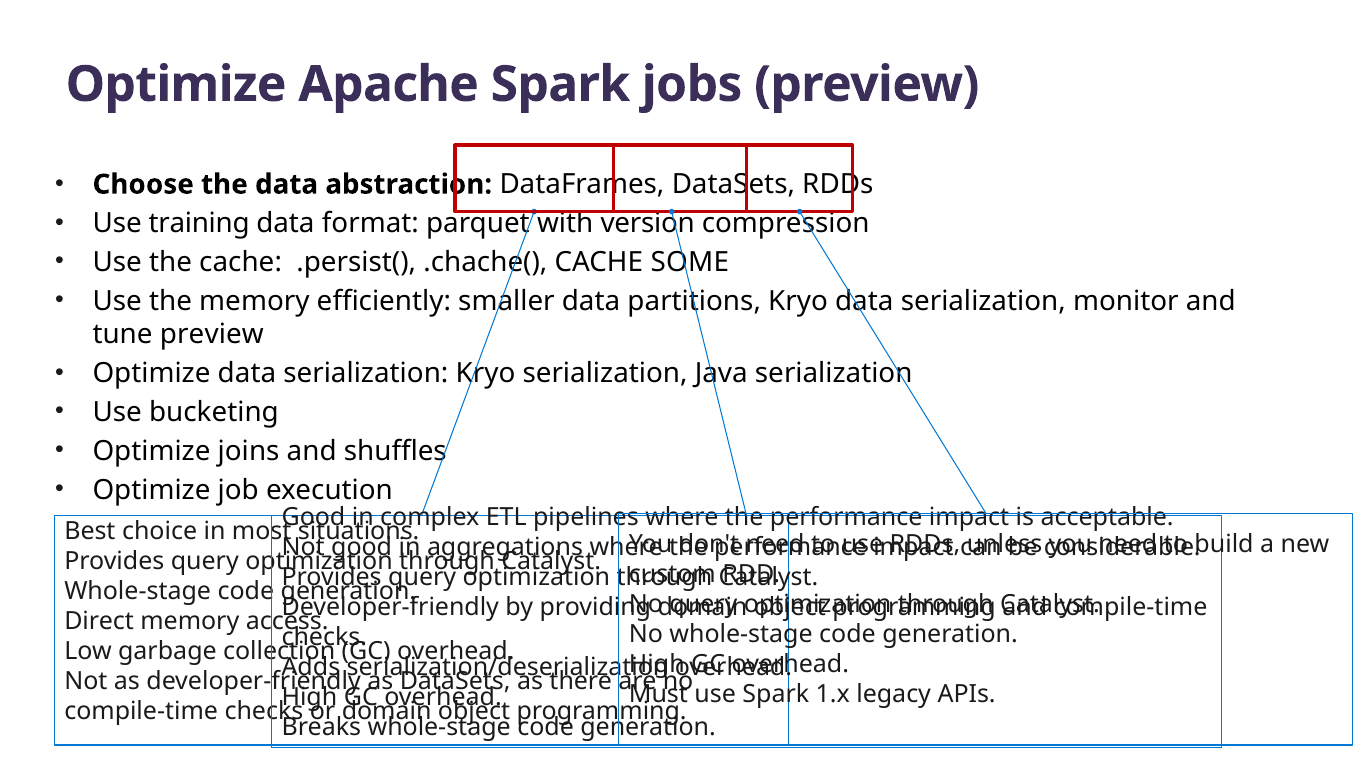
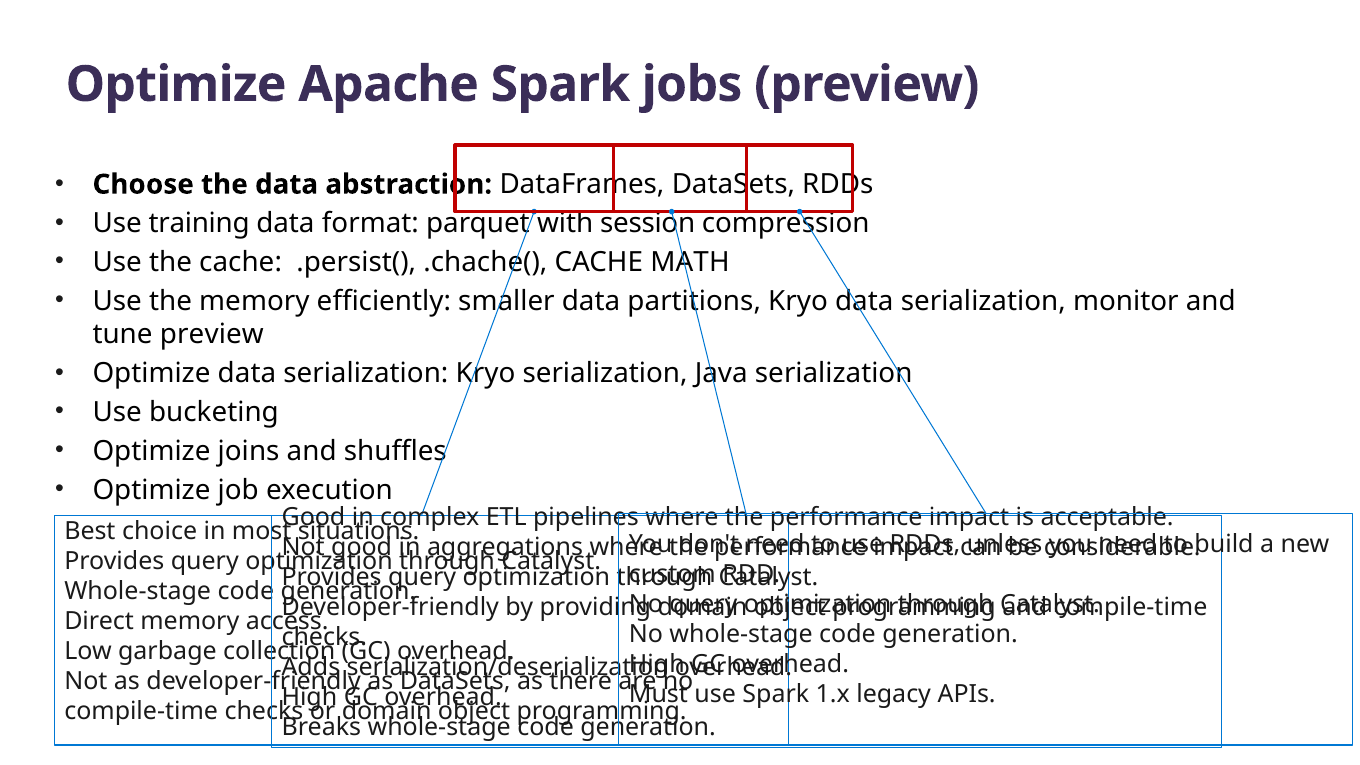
version: version -> session (648, 223)
SOME: SOME -> MATH (690, 262)
